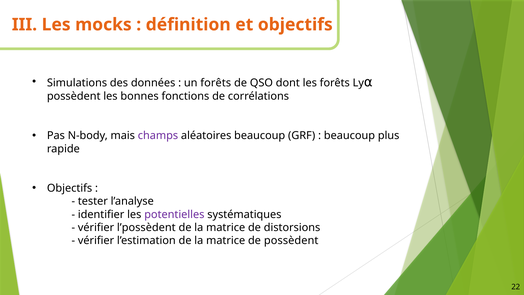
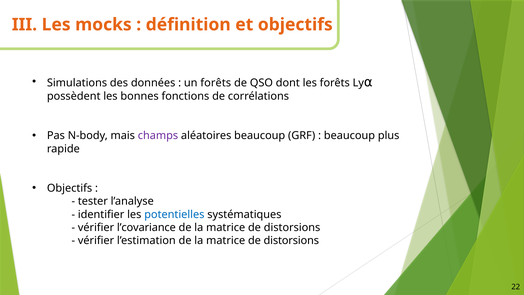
potentielles colour: purple -> blue (174, 214)
l’possèdent: l’possèdent -> l’covariance (146, 227)
possèdent: possèdent -> distorsions (291, 240)
